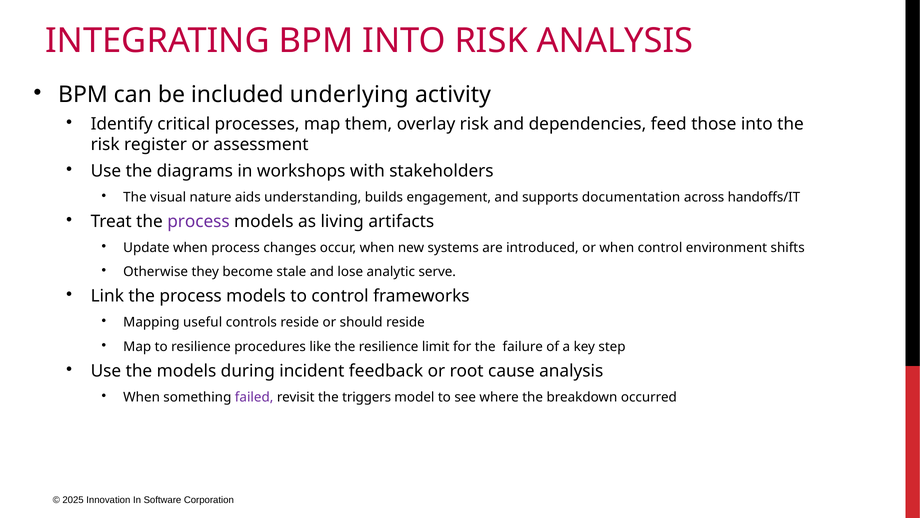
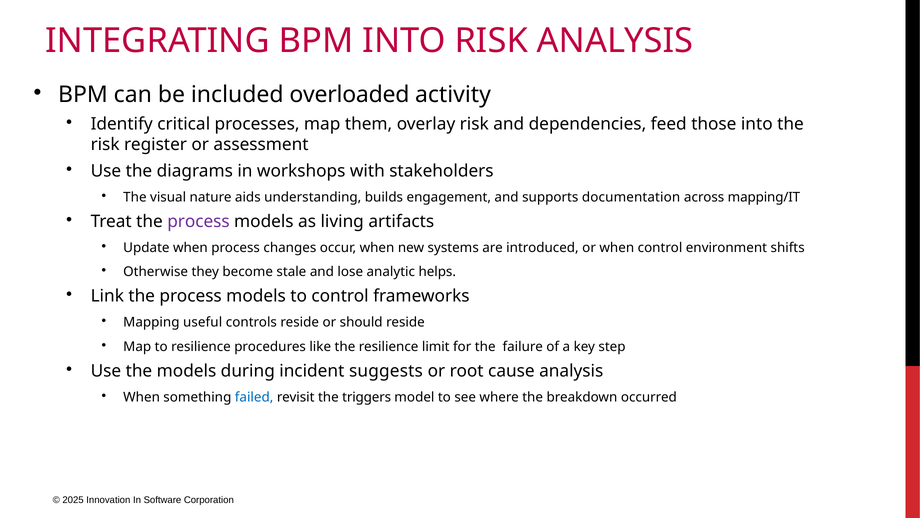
underlying: underlying -> overloaded (349, 95)
handoffs/IT: handoffs/IT -> mapping/IT (764, 197)
serve: serve -> helps (437, 272)
feedback: feedback -> suggests (386, 371)
failed colour: purple -> blue (254, 397)
